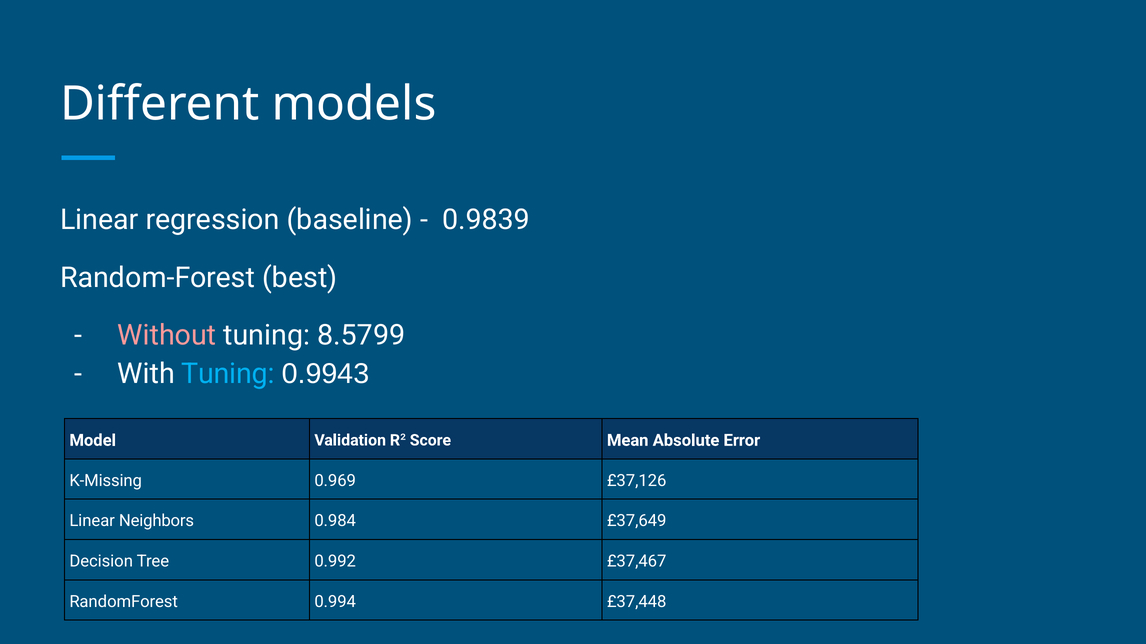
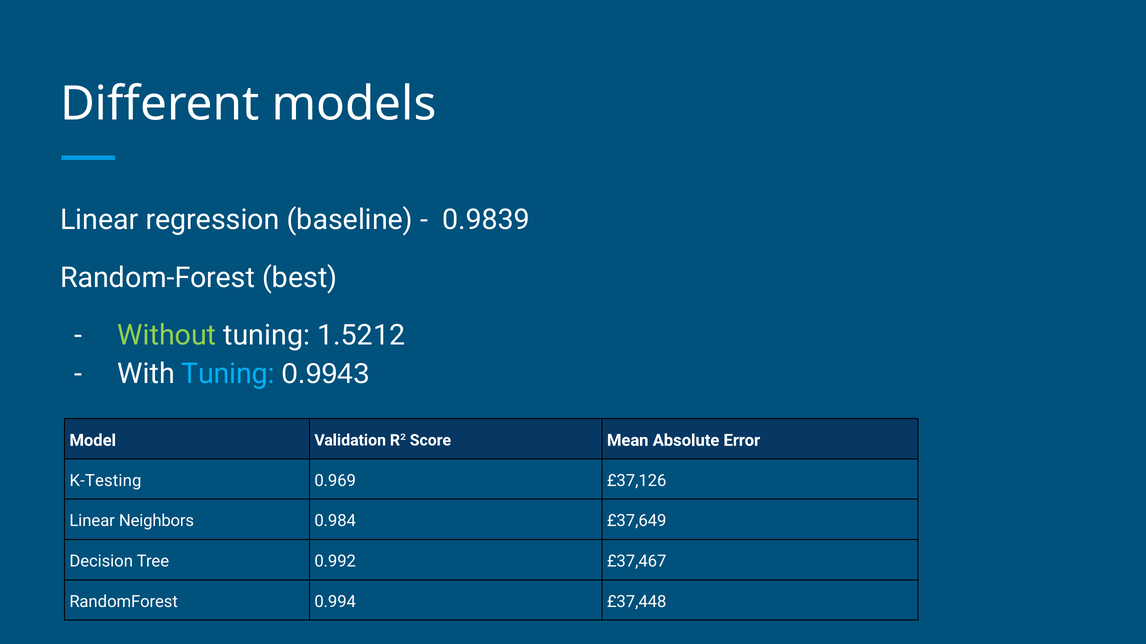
Without colour: pink -> light green (167, 336)
8.5799: 8.5799 -> 1.5212 (361, 336)
K-Missing: K-Missing -> K-Testing (106, 481)
